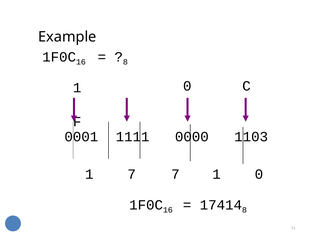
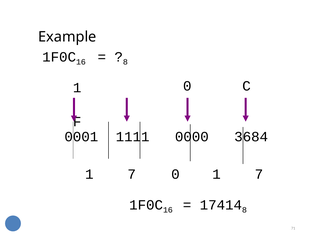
1103: 1103 -> 3684 (251, 137)
7 7: 7 -> 0 (175, 174)
0: 0 -> 7 (259, 174)
